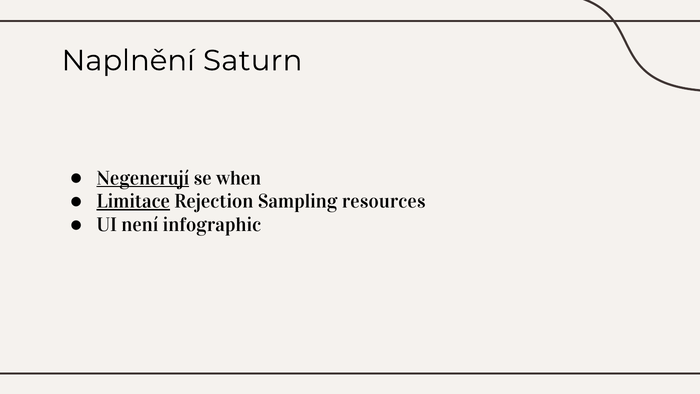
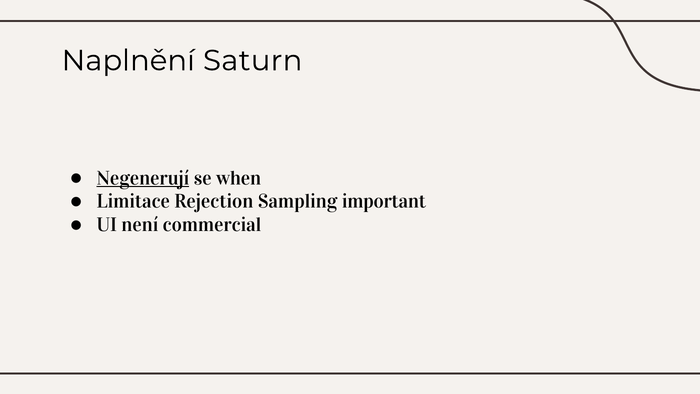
Limitace underline: present -> none (133, 201)
resources: resources -> important (384, 201)
infographic: infographic -> commercial (212, 225)
